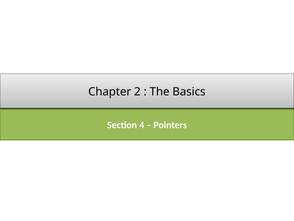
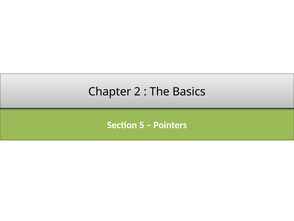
4: 4 -> 5 (142, 125)
